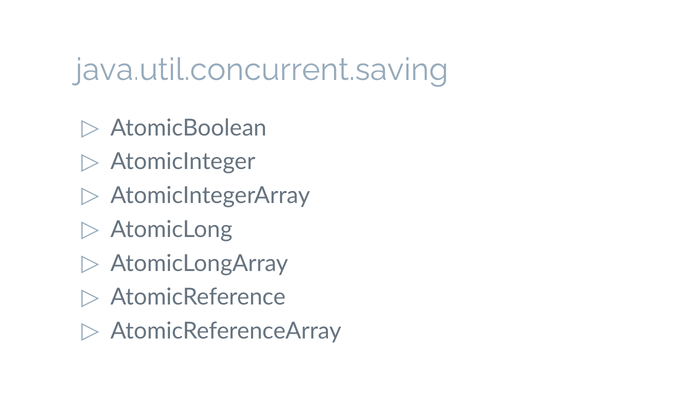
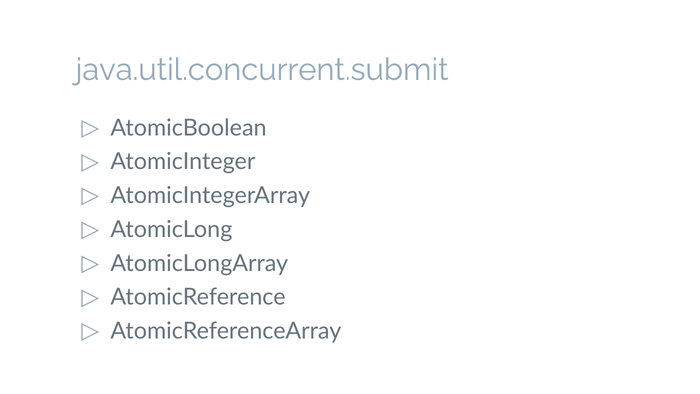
java.util.concurrent.saving: java.util.concurrent.saving -> java.util.concurrent.submit (262, 70)
